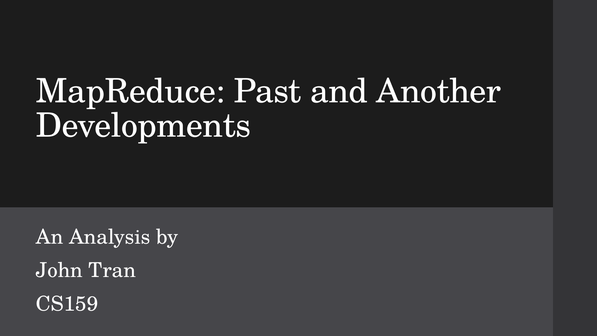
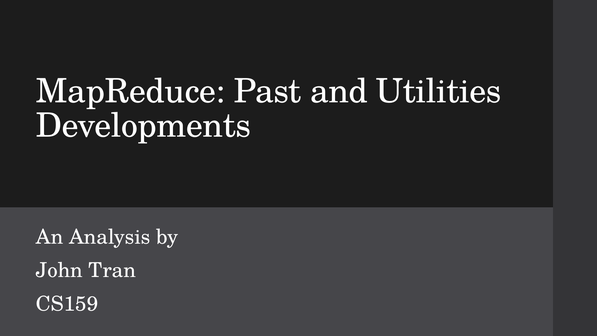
Another: Another -> Utilities (439, 91)
